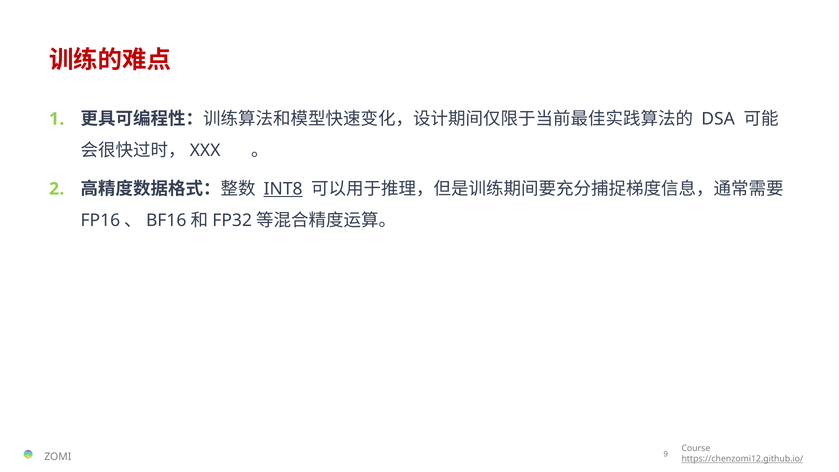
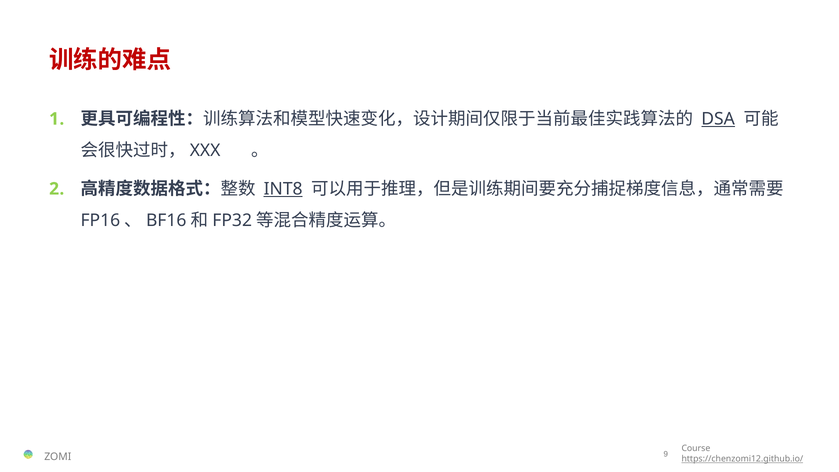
DSA underline: none -> present (718, 119)
